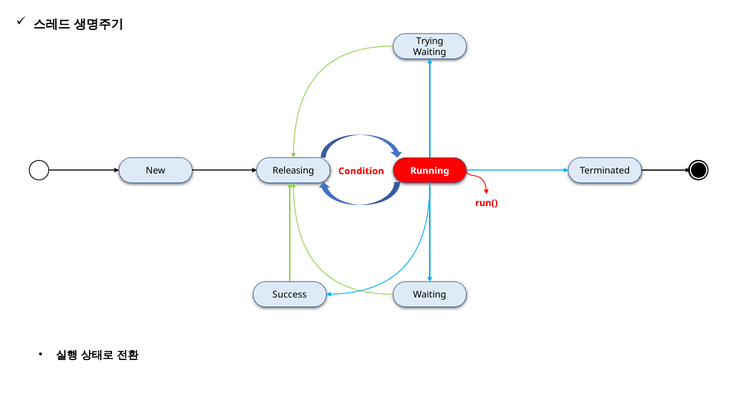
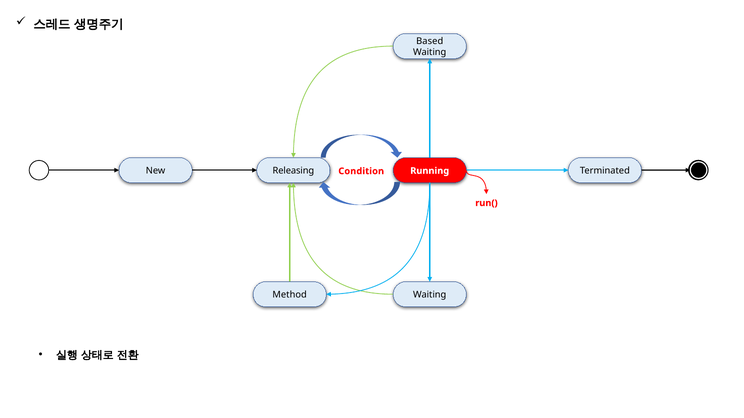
Trying: Trying -> Based (430, 41)
Success: Success -> Method (290, 295)
